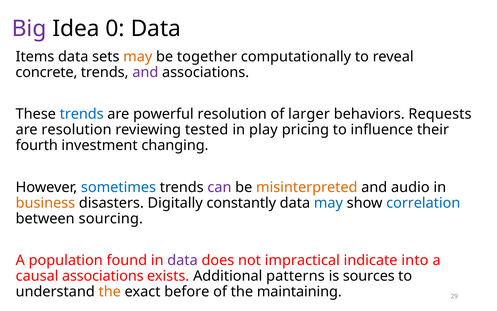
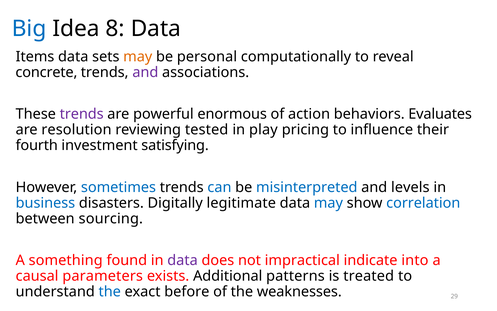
Big colour: purple -> blue (29, 29)
0: 0 -> 8 (115, 29)
together: together -> personal (207, 57)
trends colour: blue -> purple (82, 114)
powerful resolution: resolution -> enormous (232, 114)
larger: larger -> action (309, 114)
Requests: Requests -> Evaluates (440, 114)
changing: changing -> satisfying (175, 145)
can colour: purple -> blue (219, 187)
misinterpreted colour: orange -> blue (307, 187)
audio: audio -> levels (410, 187)
business colour: orange -> blue (45, 203)
constantly: constantly -> legitimate (241, 203)
population: population -> something (66, 260)
causal associations: associations -> parameters (103, 276)
sources: sources -> treated (369, 276)
the colour: orange -> blue (110, 291)
maintaining: maintaining -> weaknesses (299, 291)
